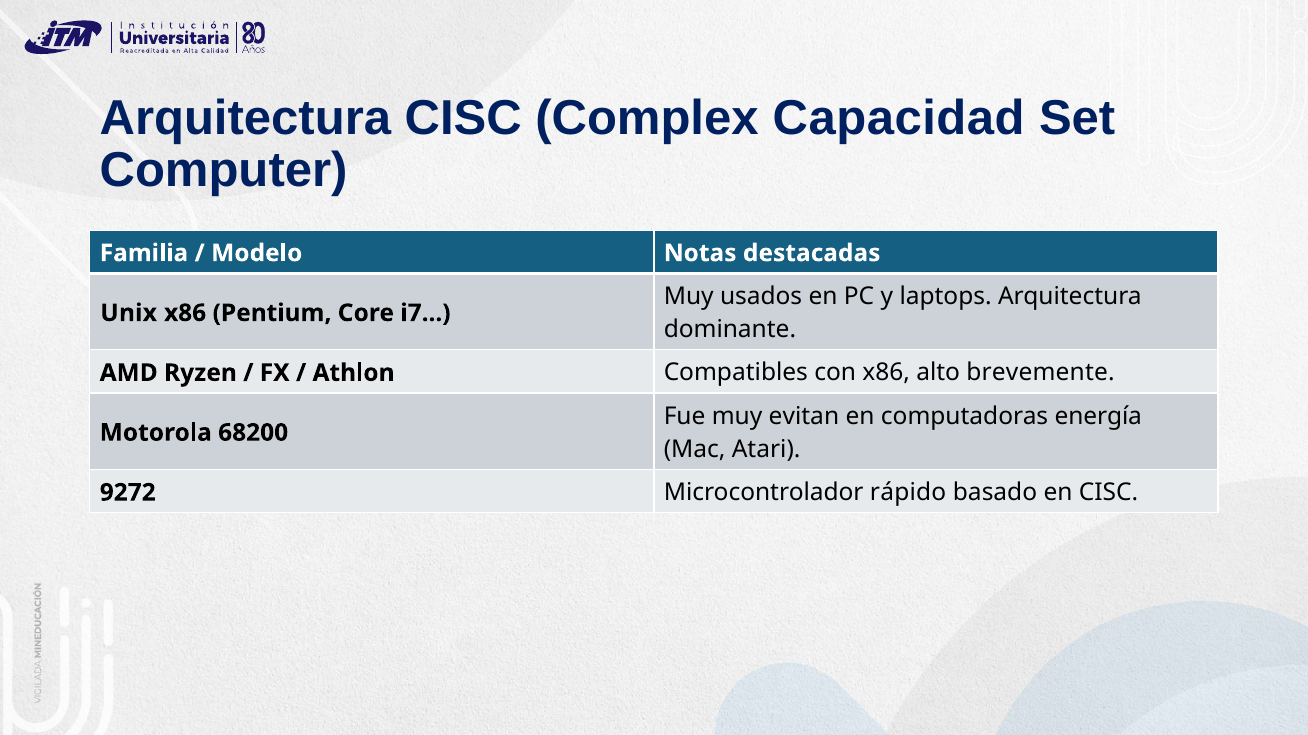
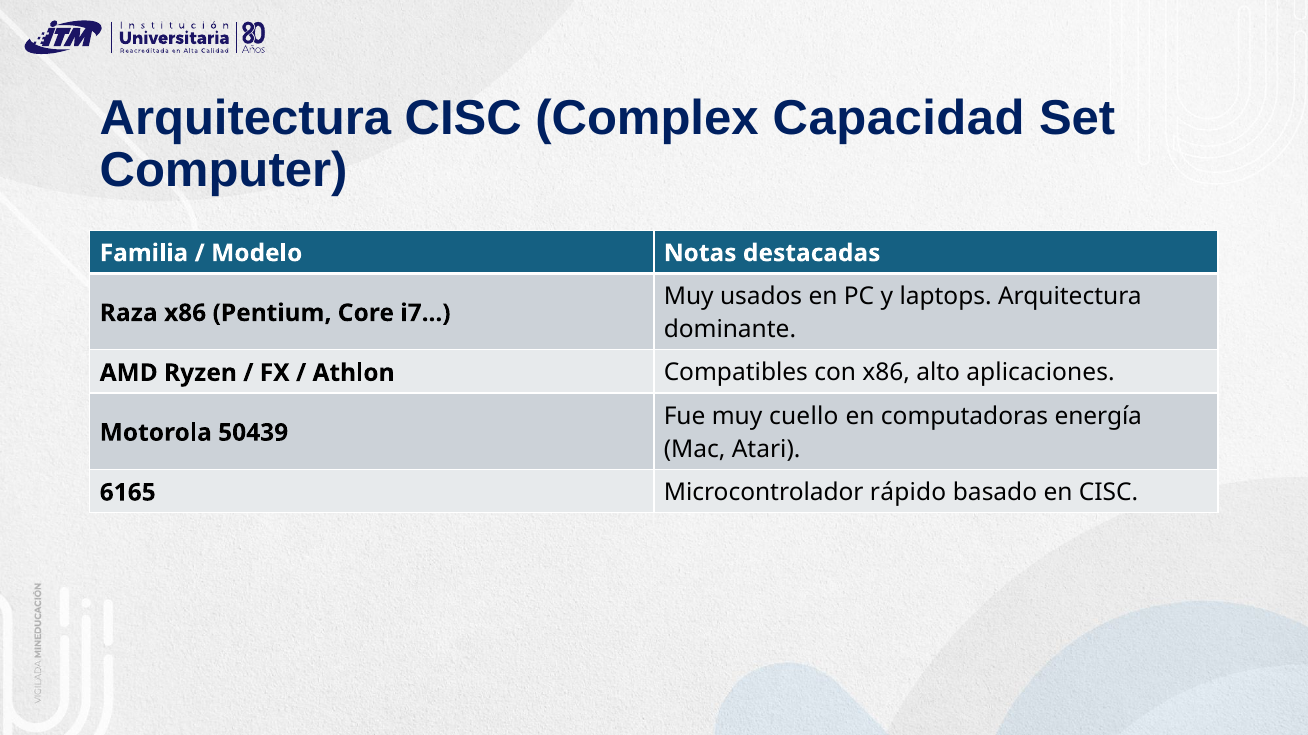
Unix: Unix -> Raza (129, 313)
brevemente: brevemente -> aplicaciones (1041, 373)
evitan: evitan -> cuello (804, 416)
68200: 68200 -> 50439 (253, 433)
9272: 9272 -> 6165 (128, 493)
